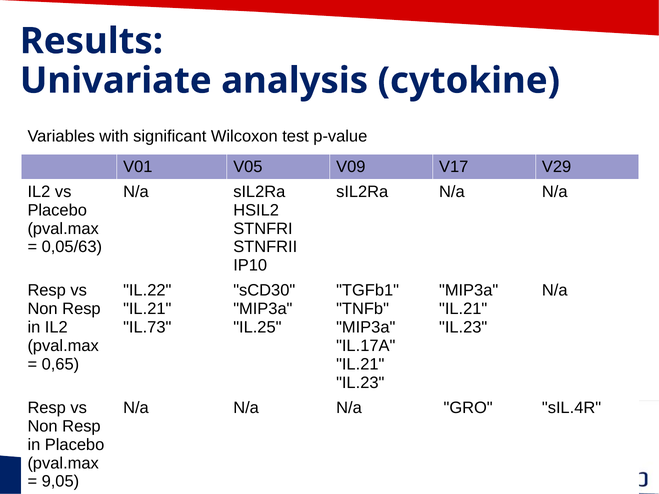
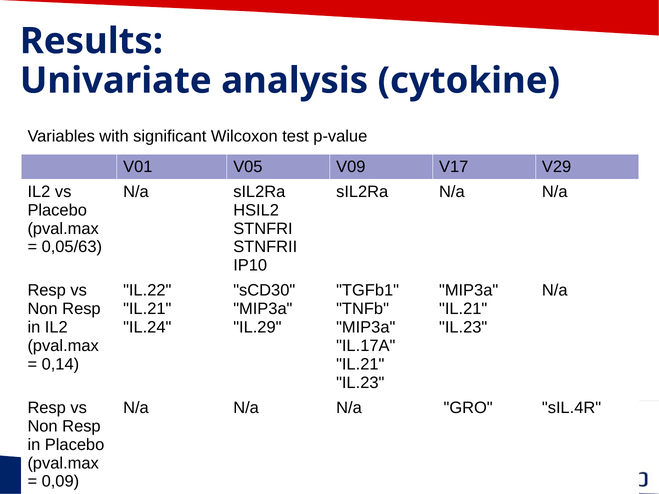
IL.73: IL.73 -> IL.24 (147, 328)
IL.25: IL.25 -> IL.29 (257, 328)
0,65: 0,65 -> 0,14 (60, 364)
9,05: 9,05 -> 0,09 (60, 482)
